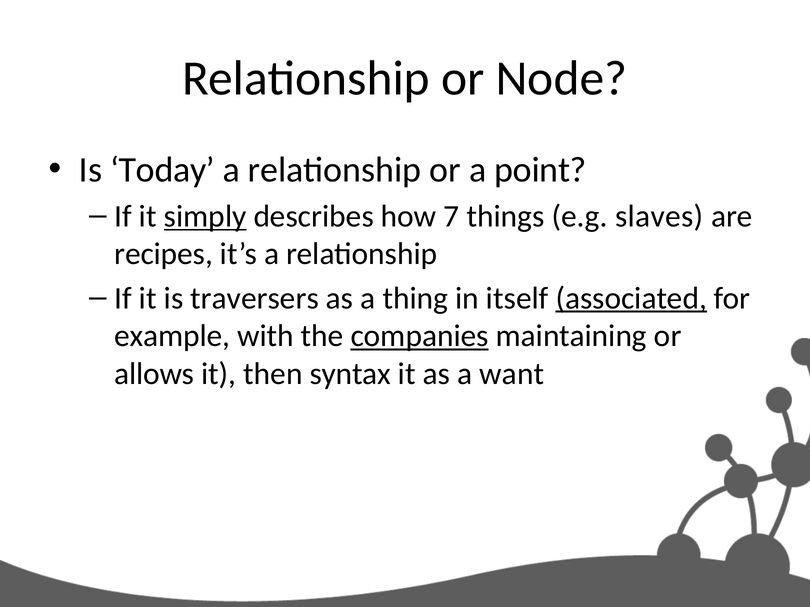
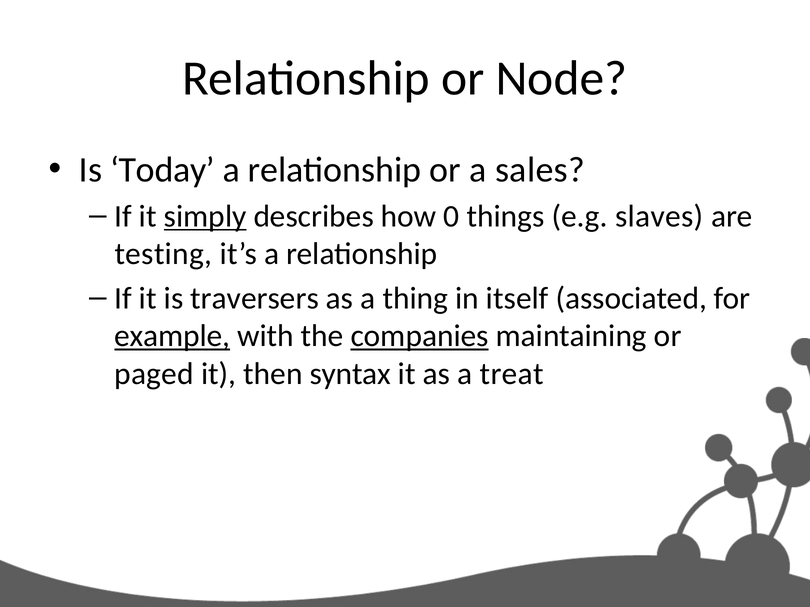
point: point -> sales (540, 170)
7: 7 -> 0 (451, 216)
recipes: recipes -> testing (163, 254)
associated underline: present -> none (631, 298)
example underline: none -> present (172, 336)
allows: allows -> paged (154, 374)
want: want -> treat (512, 374)
